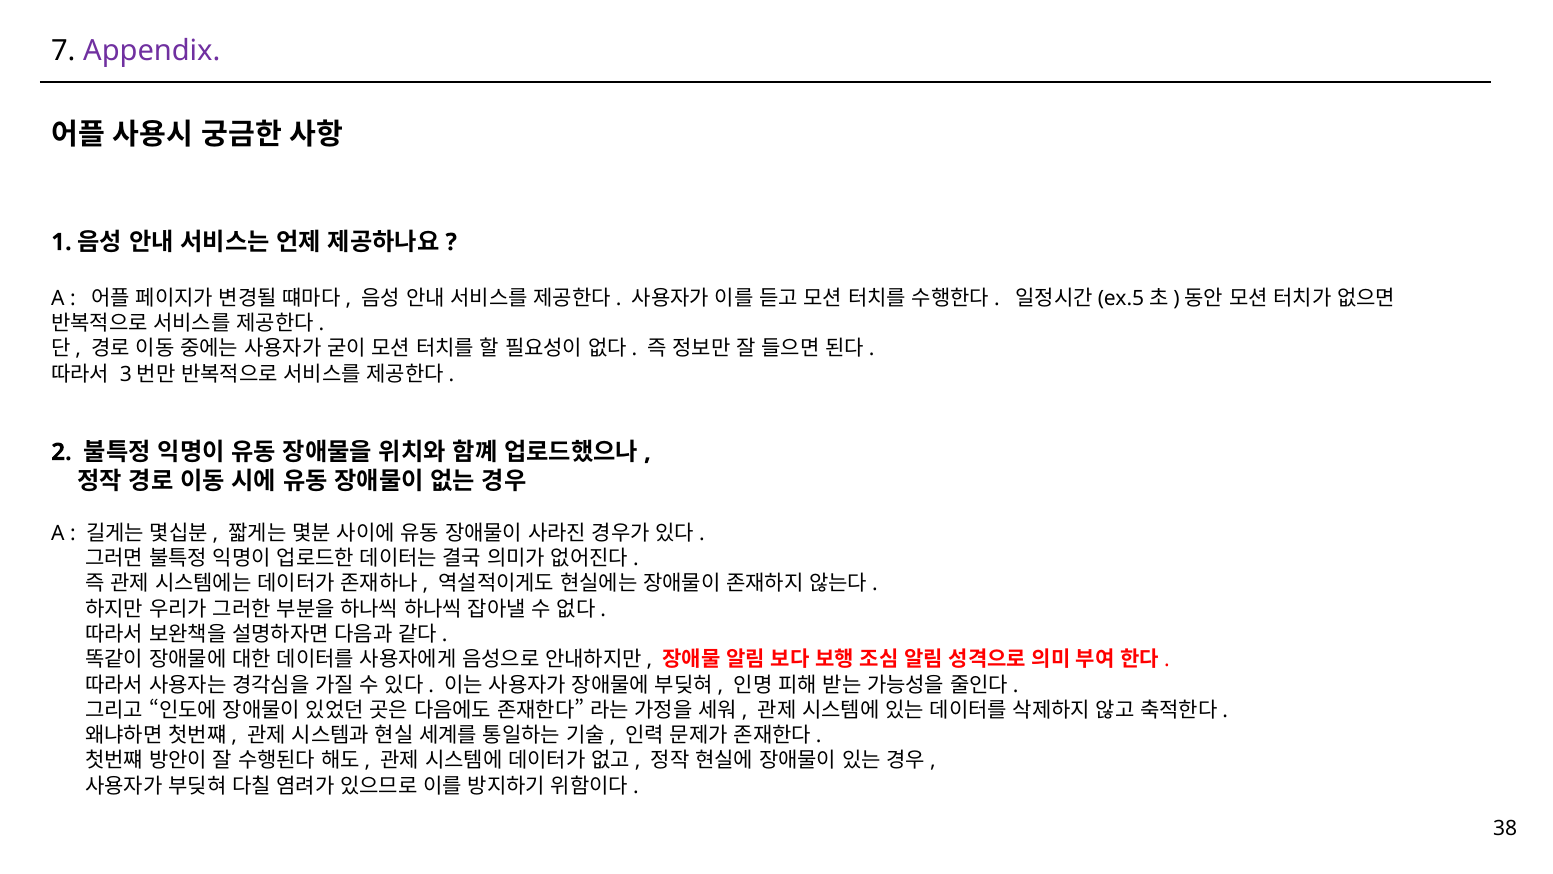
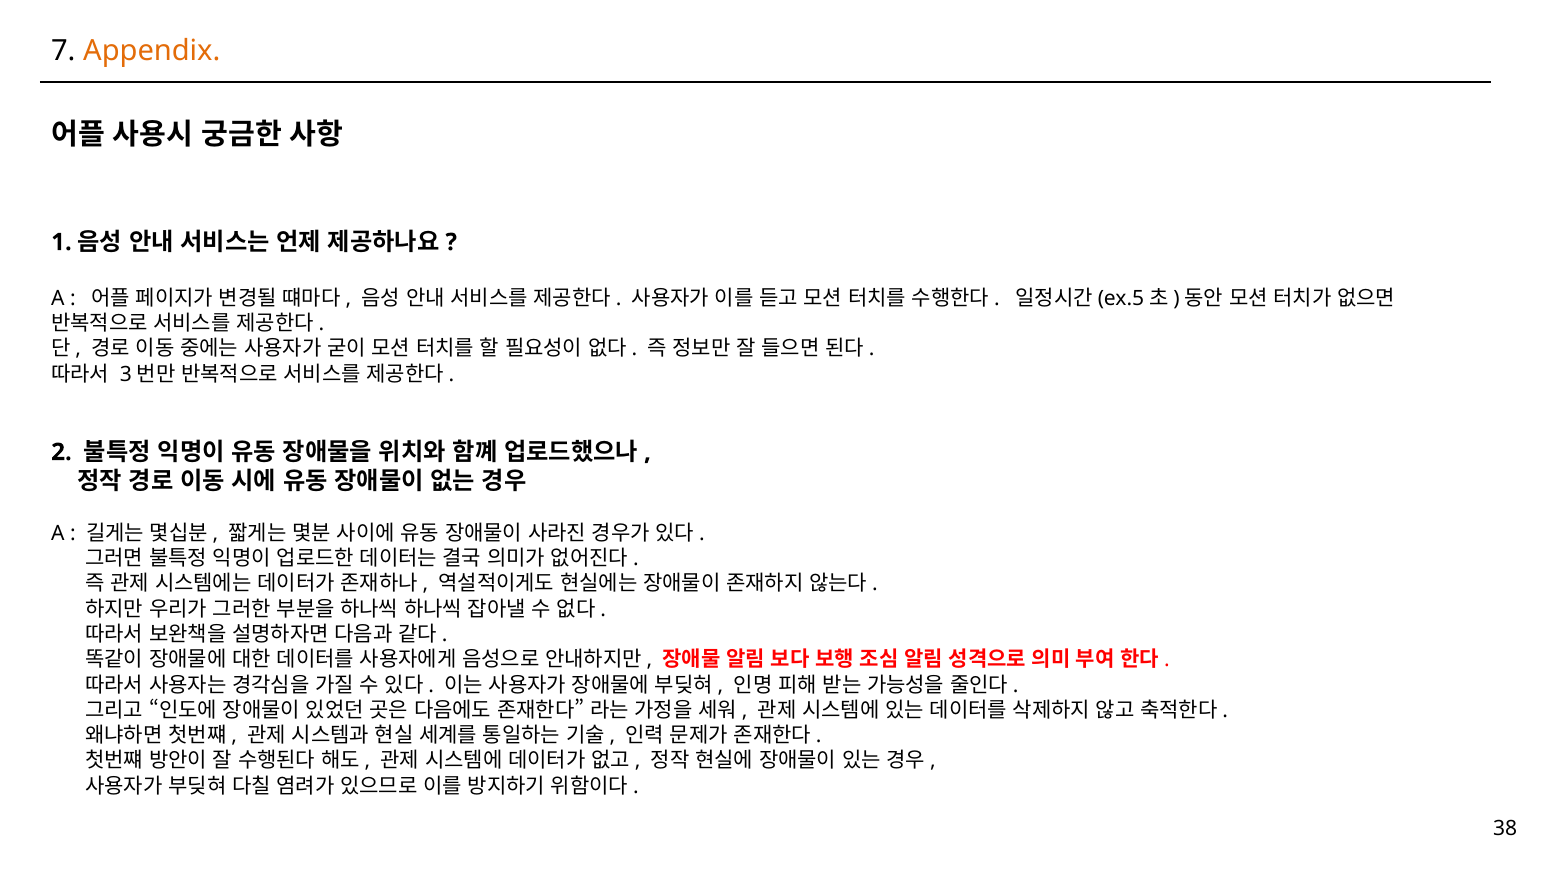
Appendix colour: purple -> orange (152, 51)
